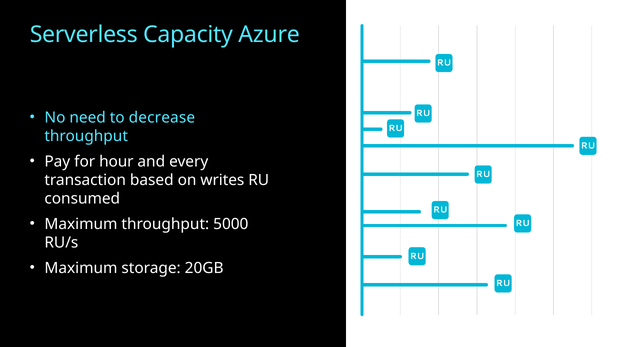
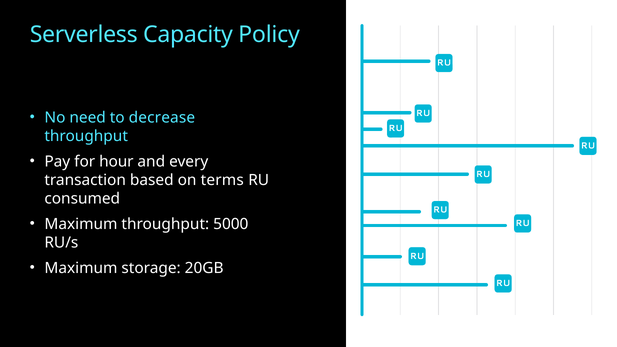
Azure: Azure -> Policy (269, 35)
writes: writes -> terms (222, 180)
